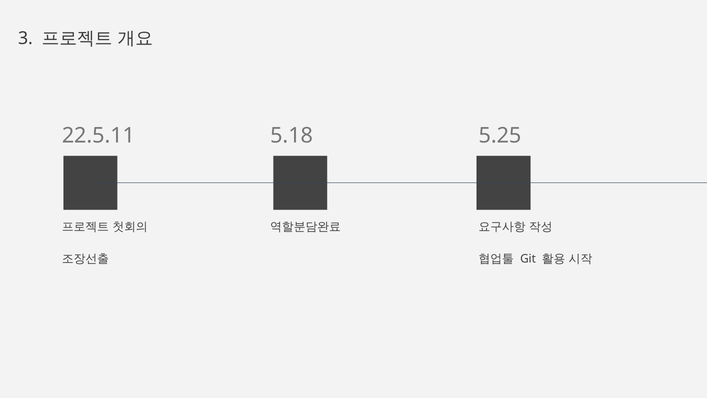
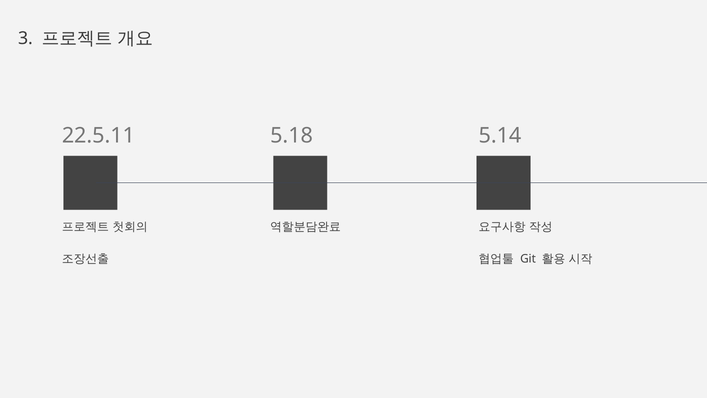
5.25: 5.25 -> 5.14 (500, 135)
